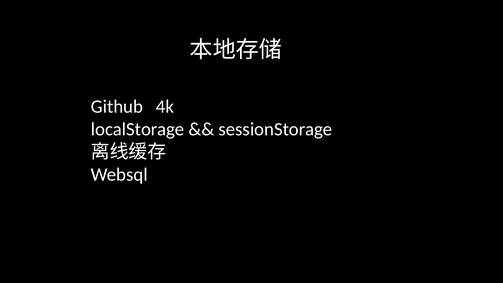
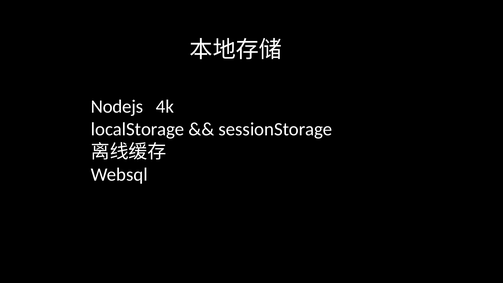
Github: Github -> Nodejs (117, 107)
